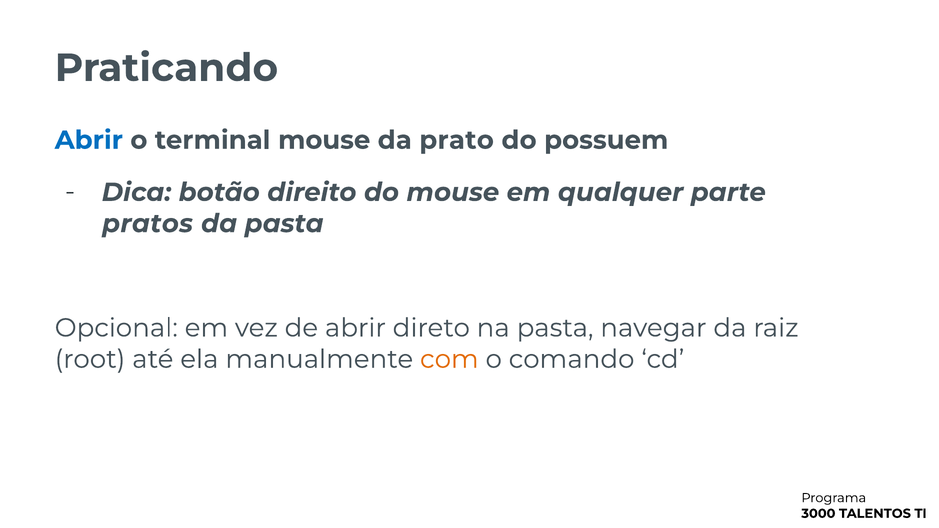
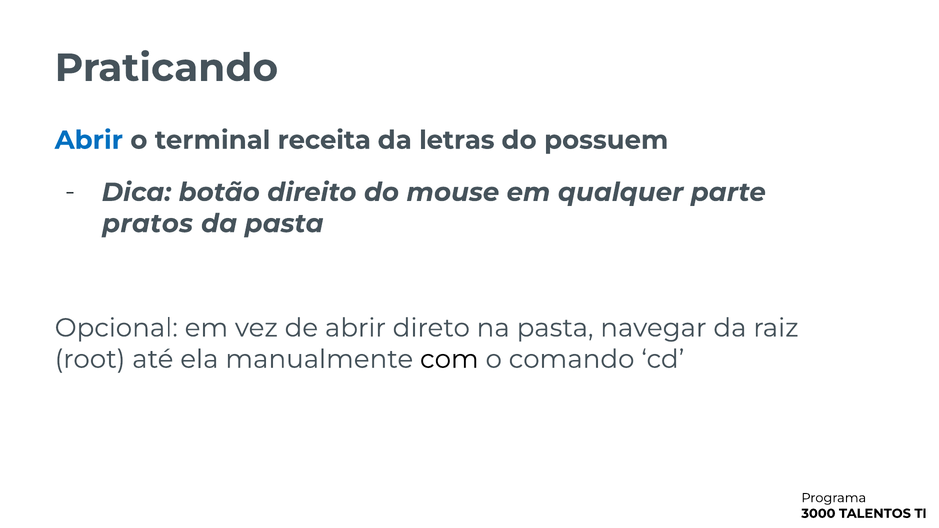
terminal mouse: mouse -> receita (324, 140)
prato: prato -> letras (457, 140)
com colour: orange -> black (449, 359)
